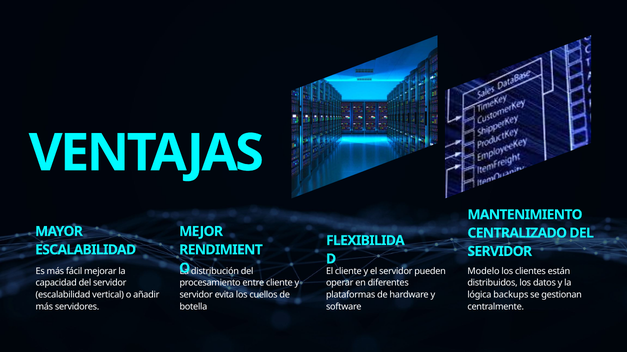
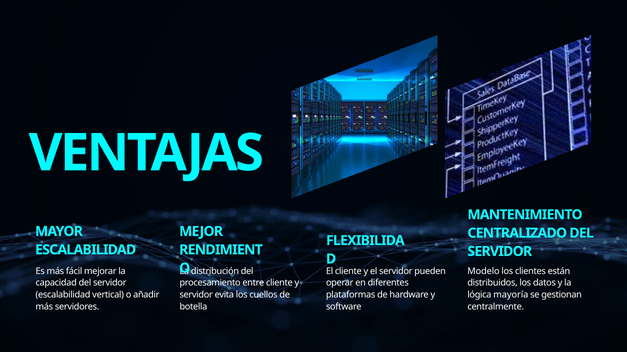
backups: backups -> mayoría (511, 295)
